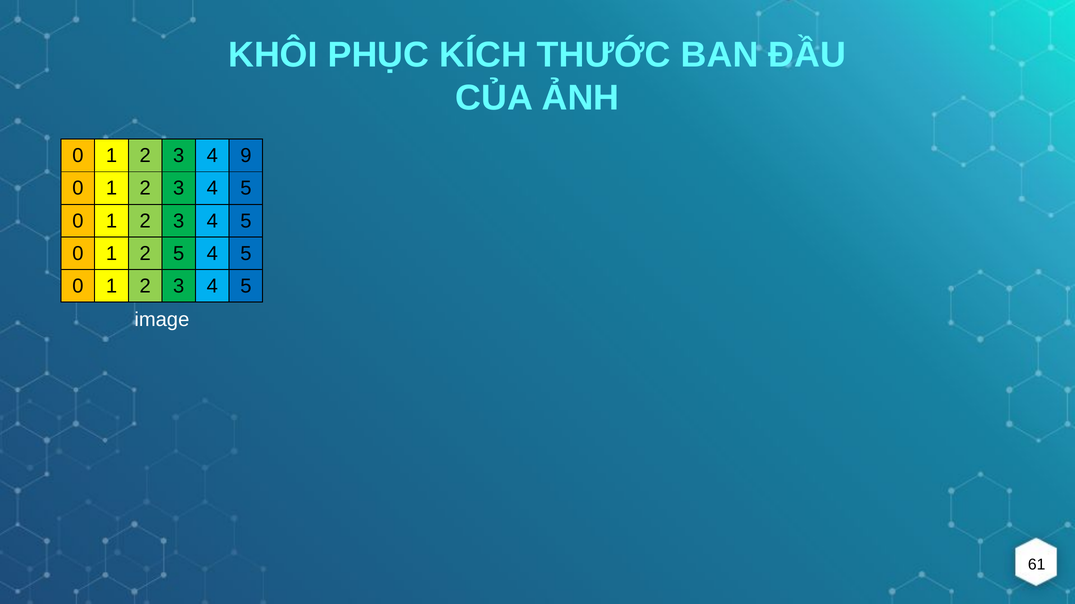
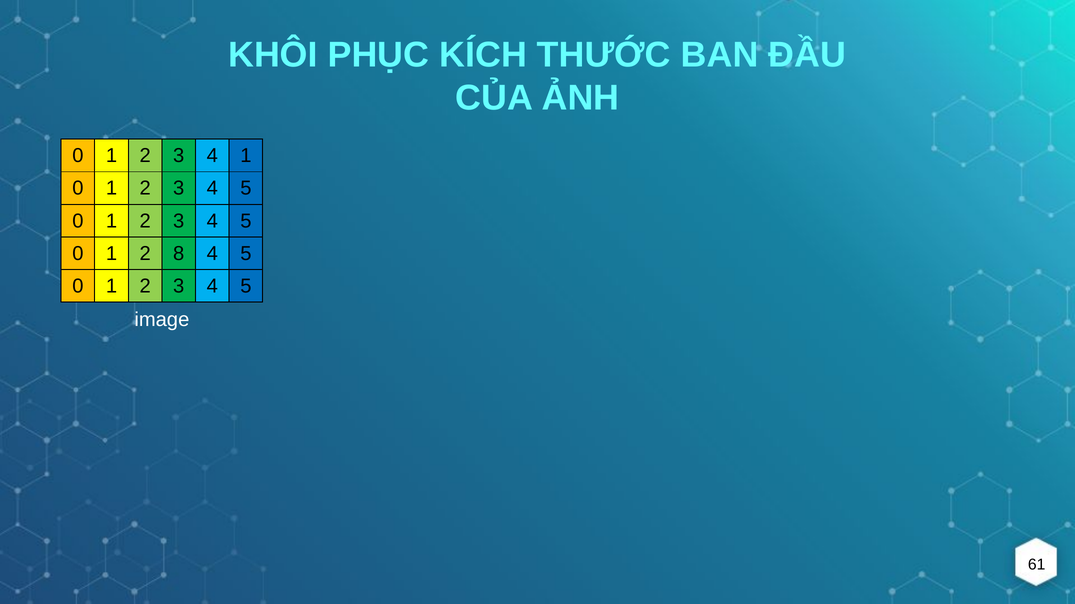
4 9: 9 -> 1 (246, 156)
2 5: 5 -> 8 (179, 254)
